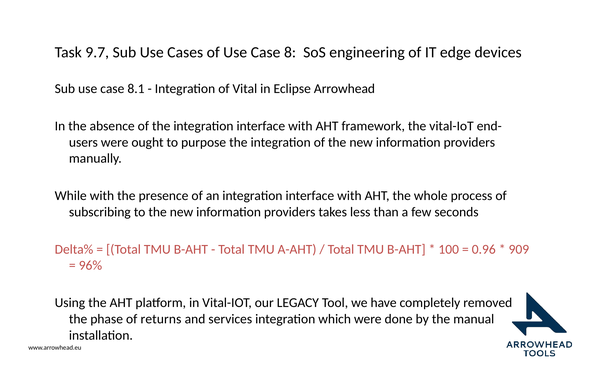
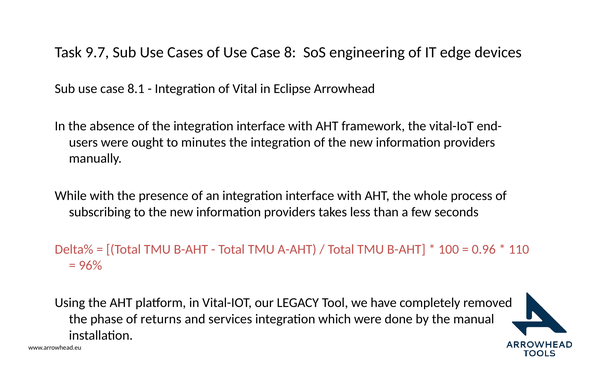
purpose: purpose -> minutes (204, 142)
909: 909 -> 110 (519, 249)
